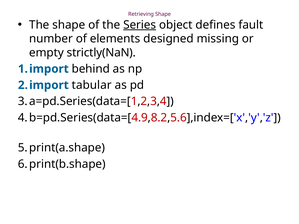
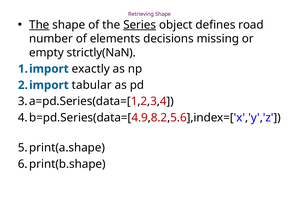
The underline: none -> present (39, 25)
fault: fault -> road (251, 25)
designed: designed -> decisions (169, 39)
behind: behind -> exactly (91, 69)
